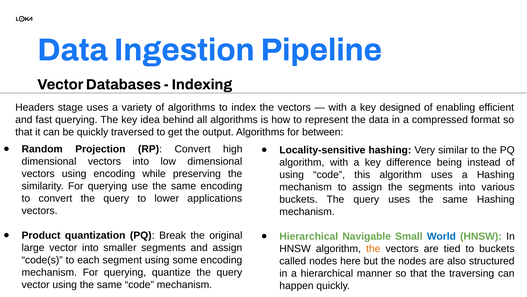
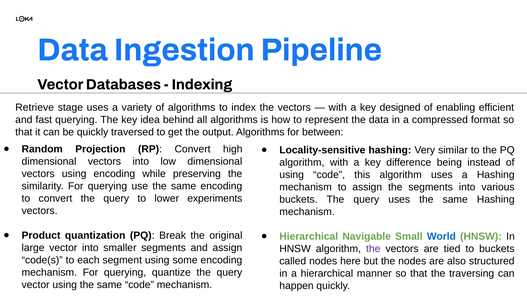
Headers: Headers -> Retrieve (35, 107)
applications: applications -> experiments (215, 198)
the colour: orange -> purple (373, 248)
